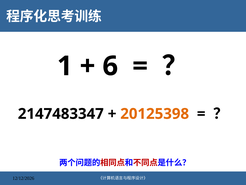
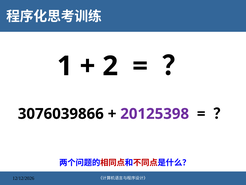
6: 6 -> 2 (110, 66)
2147483347: 2147483347 -> 3076039866 (61, 114)
20125398 colour: orange -> purple (155, 114)
